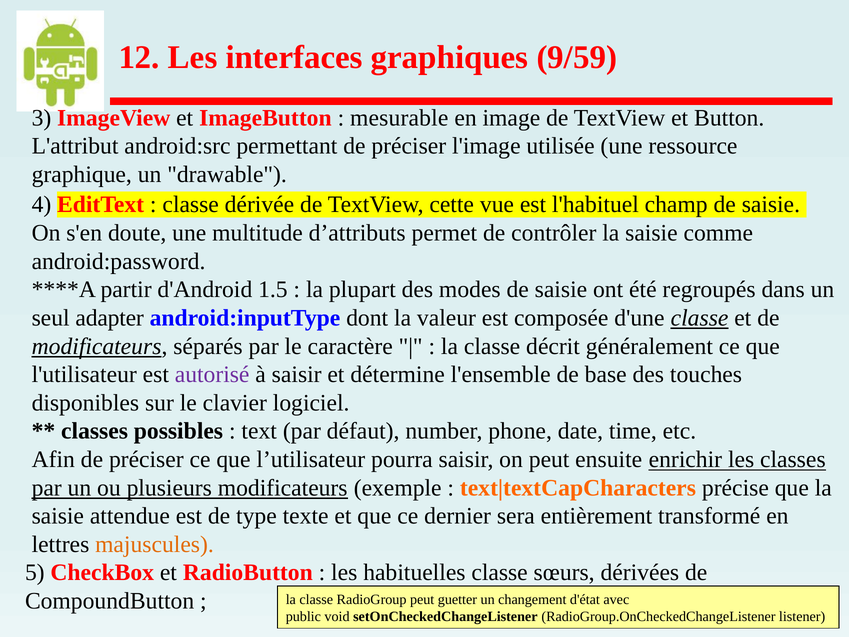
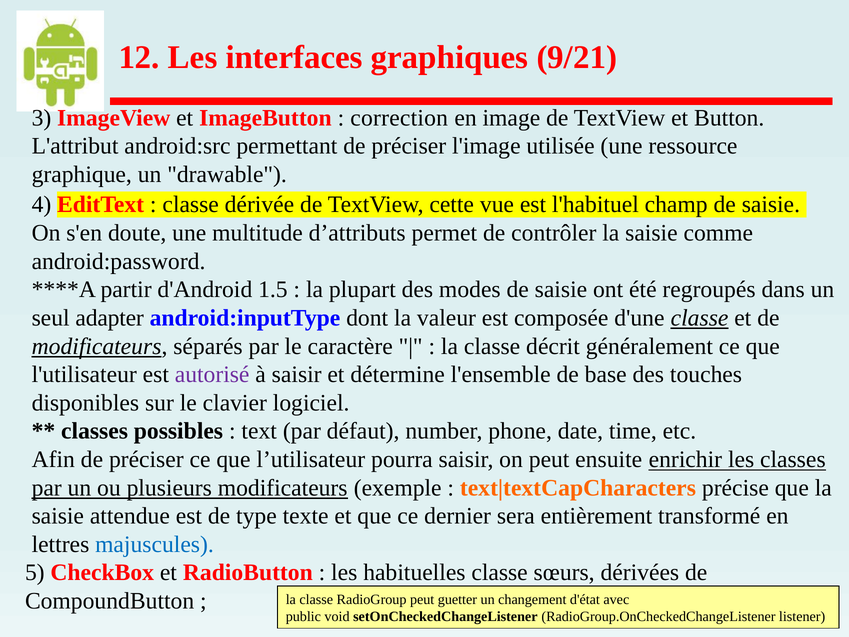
9/59: 9/59 -> 9/21 (577, 57)
mesurable: mesurable -> correction (399, 118)
majuscules colour: orange -> blue (154, 544)
